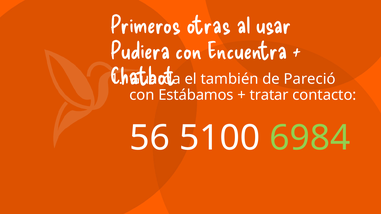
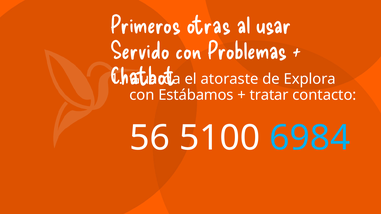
Pudiera: Pudiera -> Servido (140, 51)
Encuentra: Encuentra -> Problemas (247, 51)
también: también -> atoraste (230, 79)
Pareció: Pareció -> Explora (310, 79)
6984 colour: light green -> light blue (310, 138)
